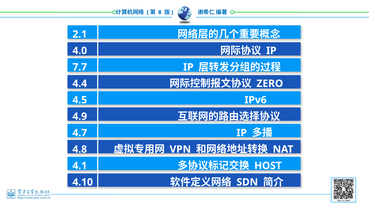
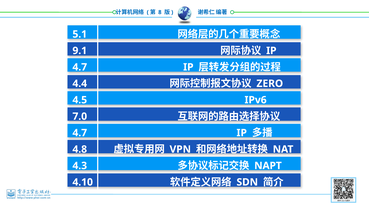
2.1: 2.1 -> 5.1 (80, 34)
4.0: 4.0 -> 9.1 (80, 51)
7.7: 7.7 -> 4.7 (80, 67)
4.9: 4.9 -> 7.0 (80, 116)
4.1: 4.1 -> 4.3 (80, 165)
HOST: HOST -> NAPT (268, 165)
